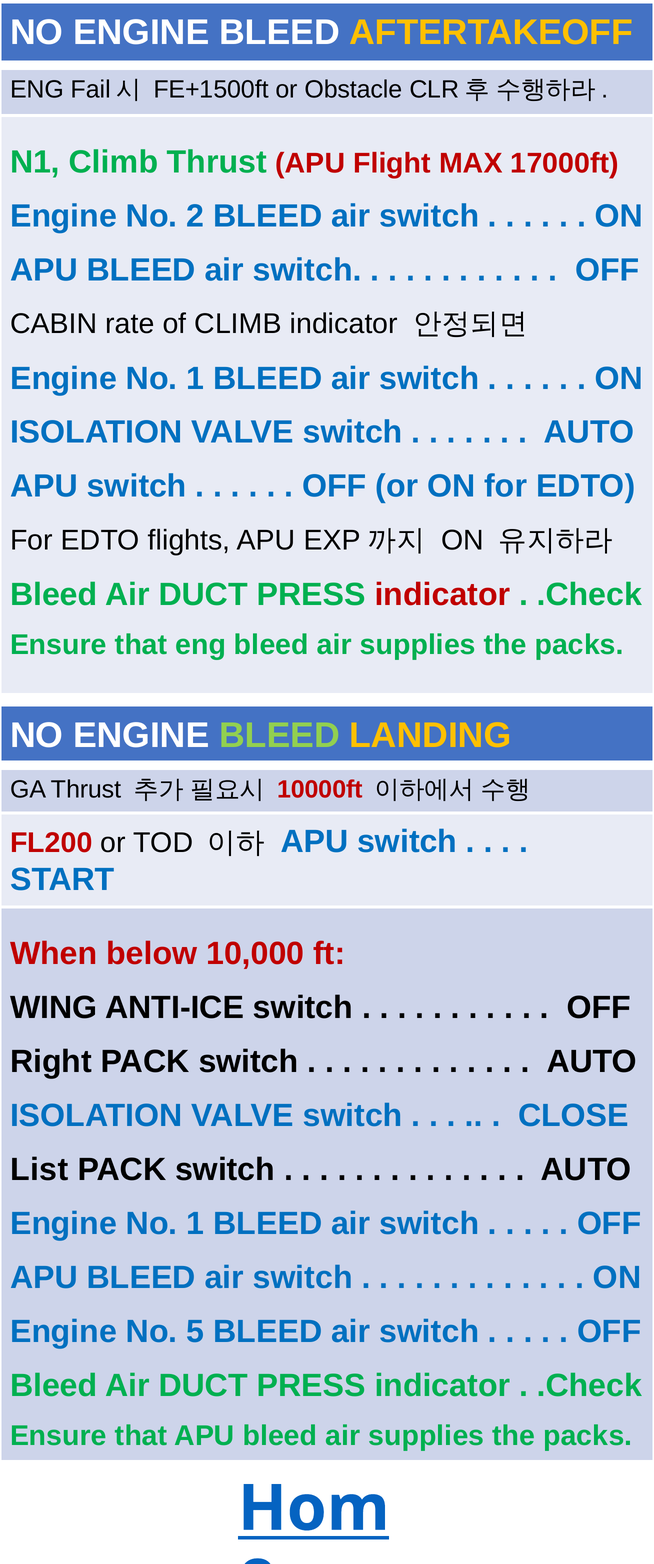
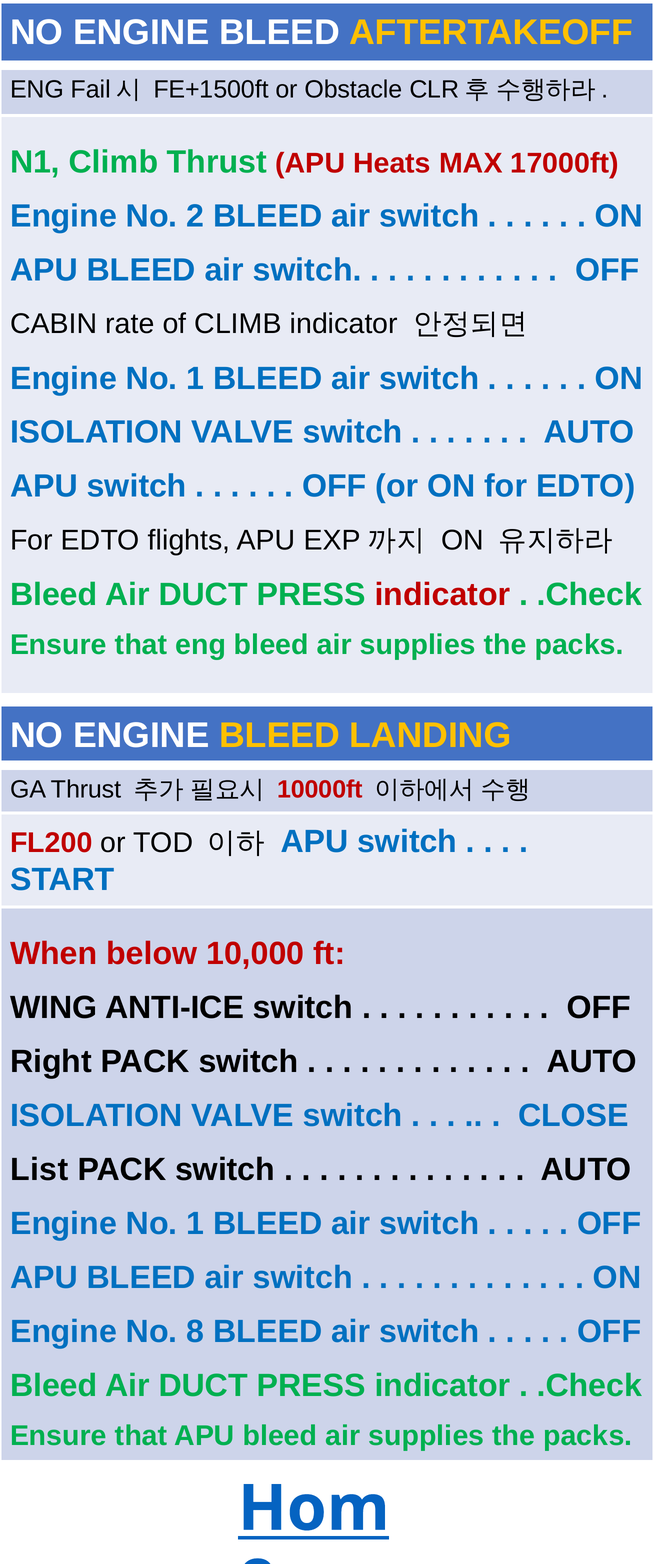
Flight: Flight -> Heats (392, 163)
BLEED colour: light green -> yellow (279, 736)
5: 5 -> 8 (195, 1332)
